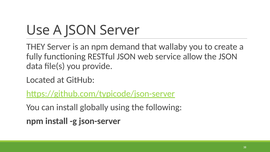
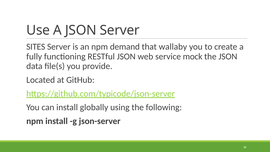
THEY: THEY -> SITES (36, 47)
allow: allow -> mock (193, 56)
